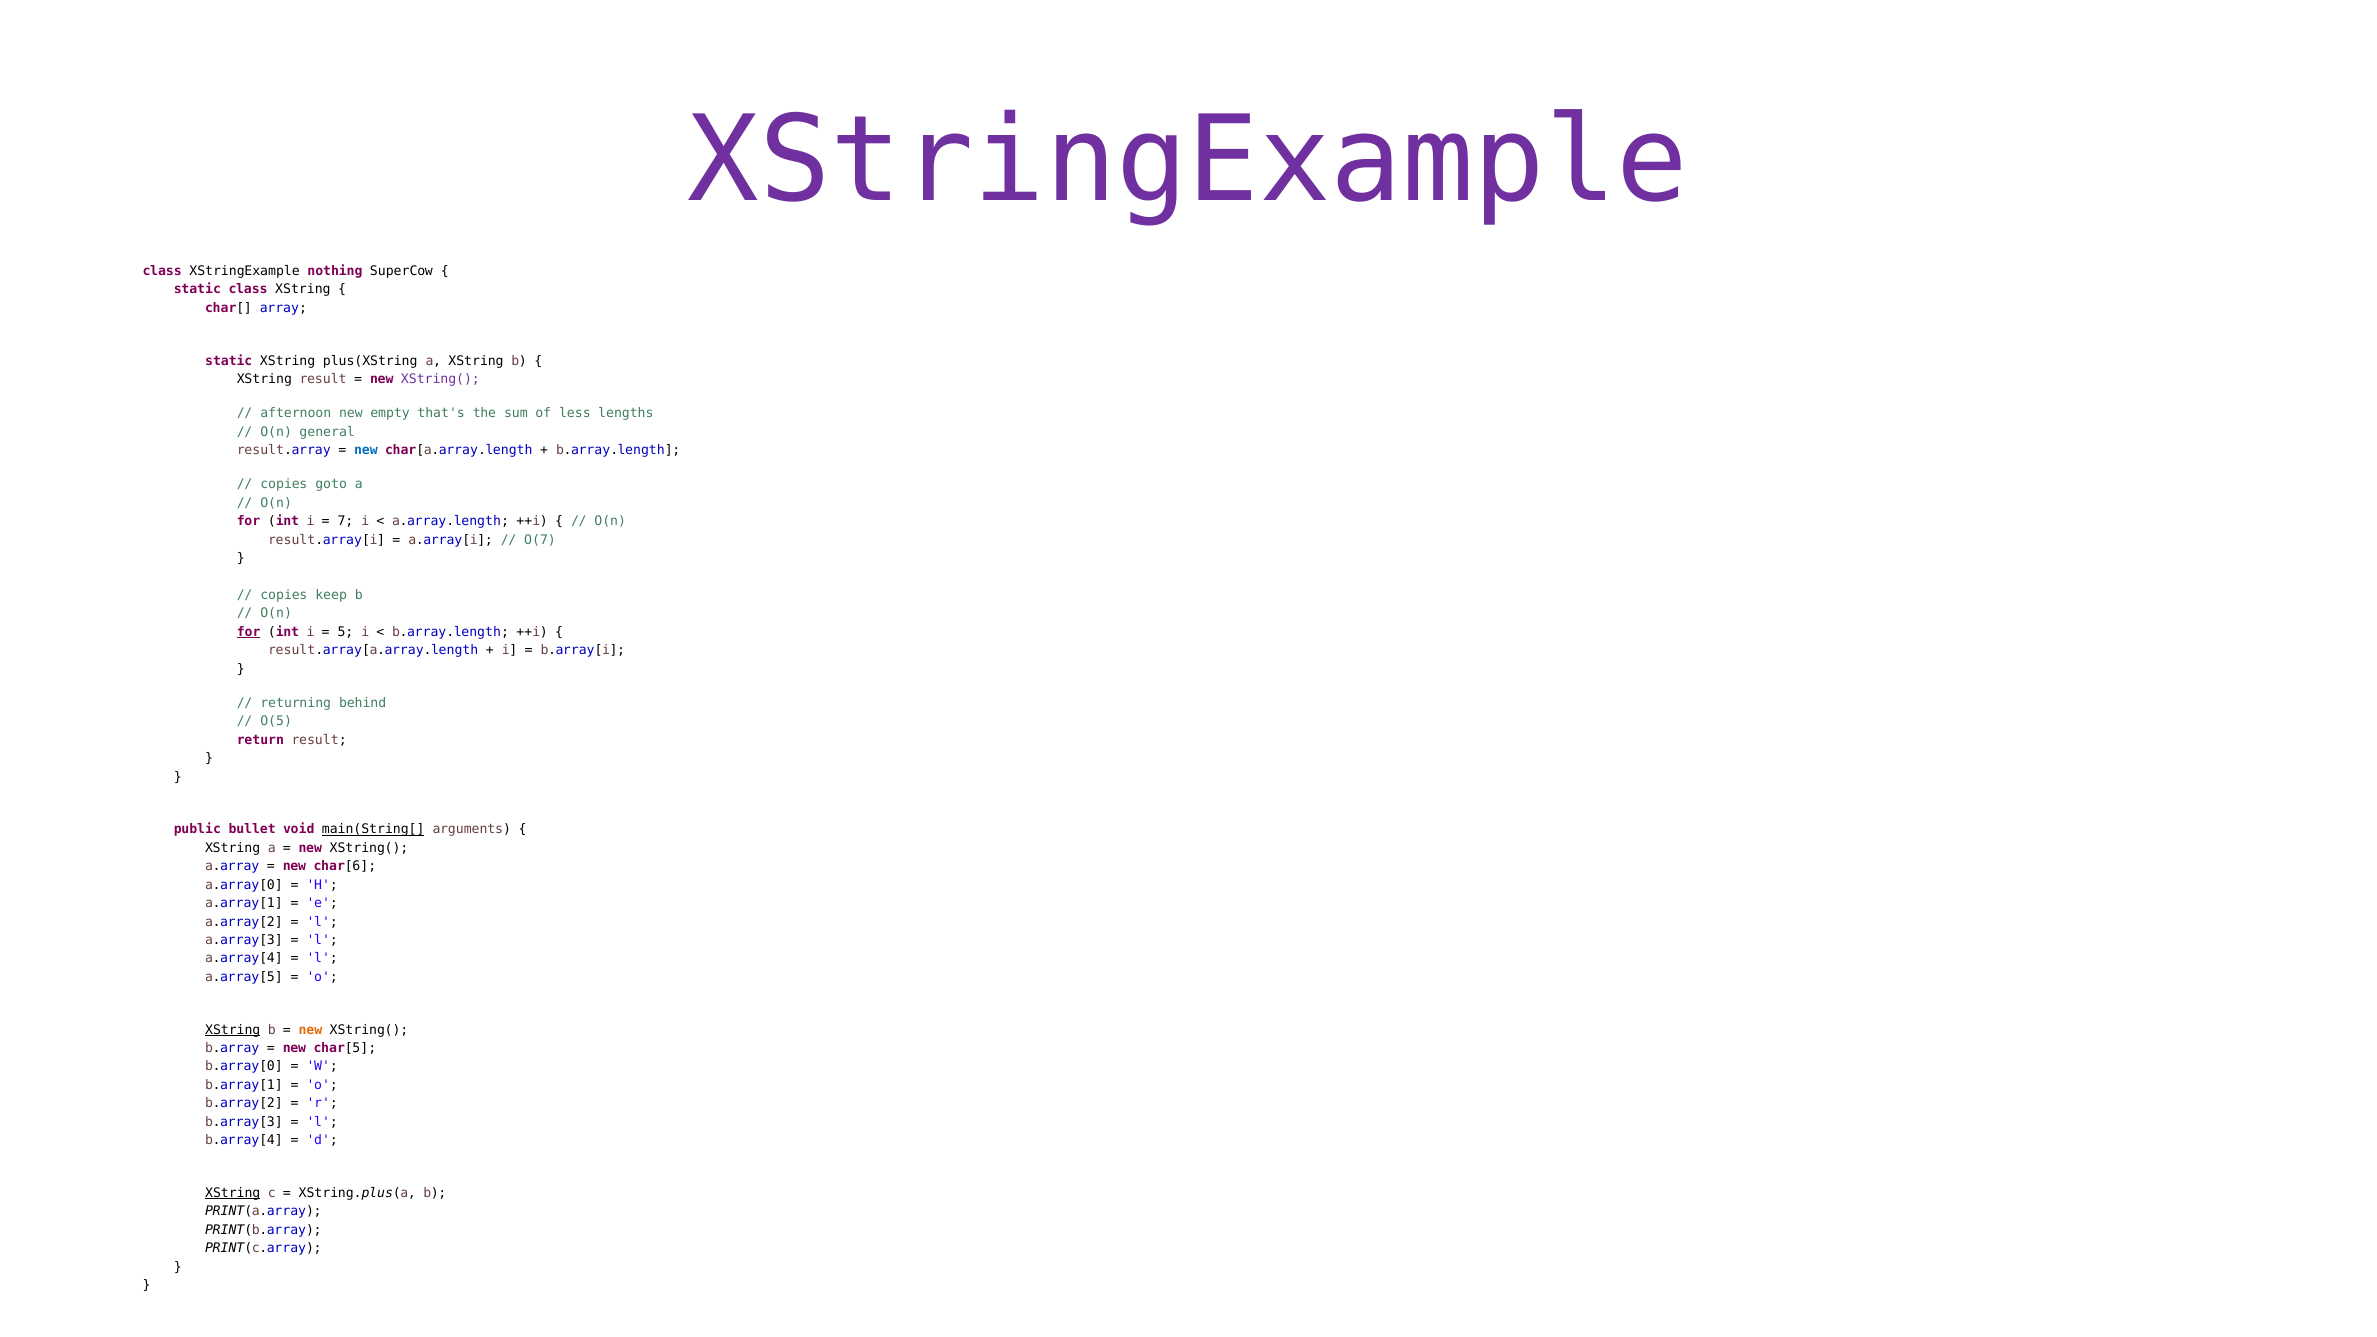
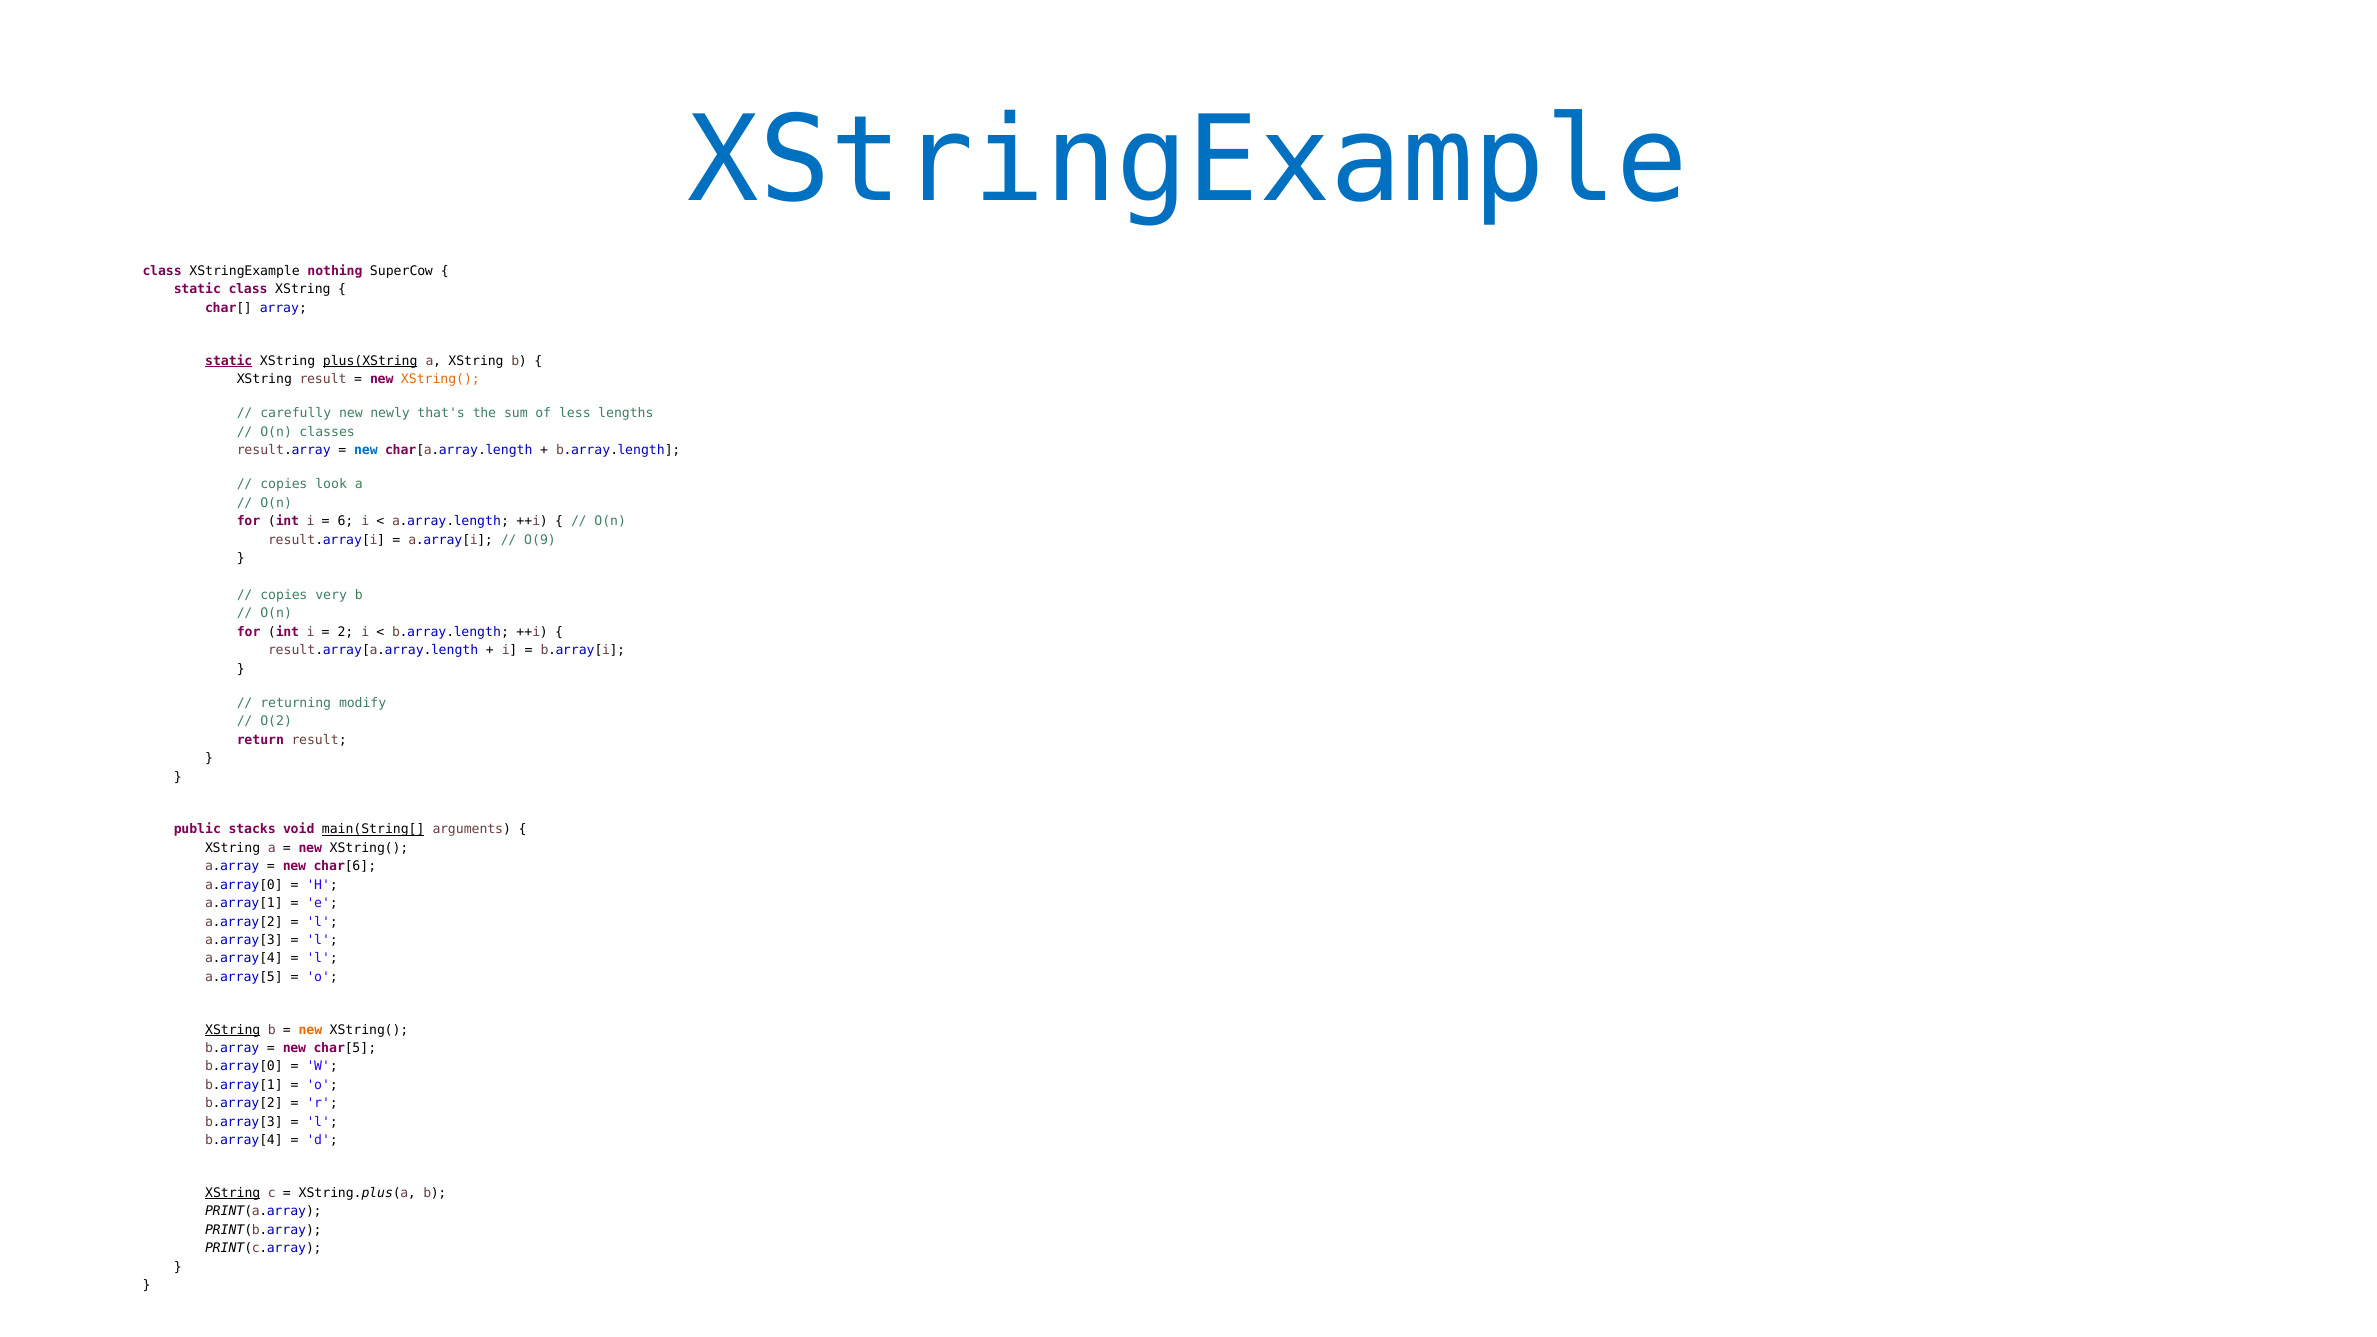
XStringExample colour: purple -> blue (1188, 161)
static underline: none -> present (229, 361)
plus(XString underline: none -> present (370, 361)
XString( colour: purple -> orange (440, 379)
afternoon: afternoon -> carefully (296, 413)
empty: empty -> newly (390, 413)
general: general -> classes (327, 432)
goto: goto -> look (331, 485)
7: 7 -> 6 (345, 521)
O(7: O(7 -> O(9 (540, 540)
keep: keep -> very (331, 595)
for underline: present -> none (249, 632)
5: 5 -> 2 (345, 632)
behind: behind -> modify (363, 703)
O(5: O(5 -> O(2 (276, 722)
bullet: bullet -> stacks (252, 830)
